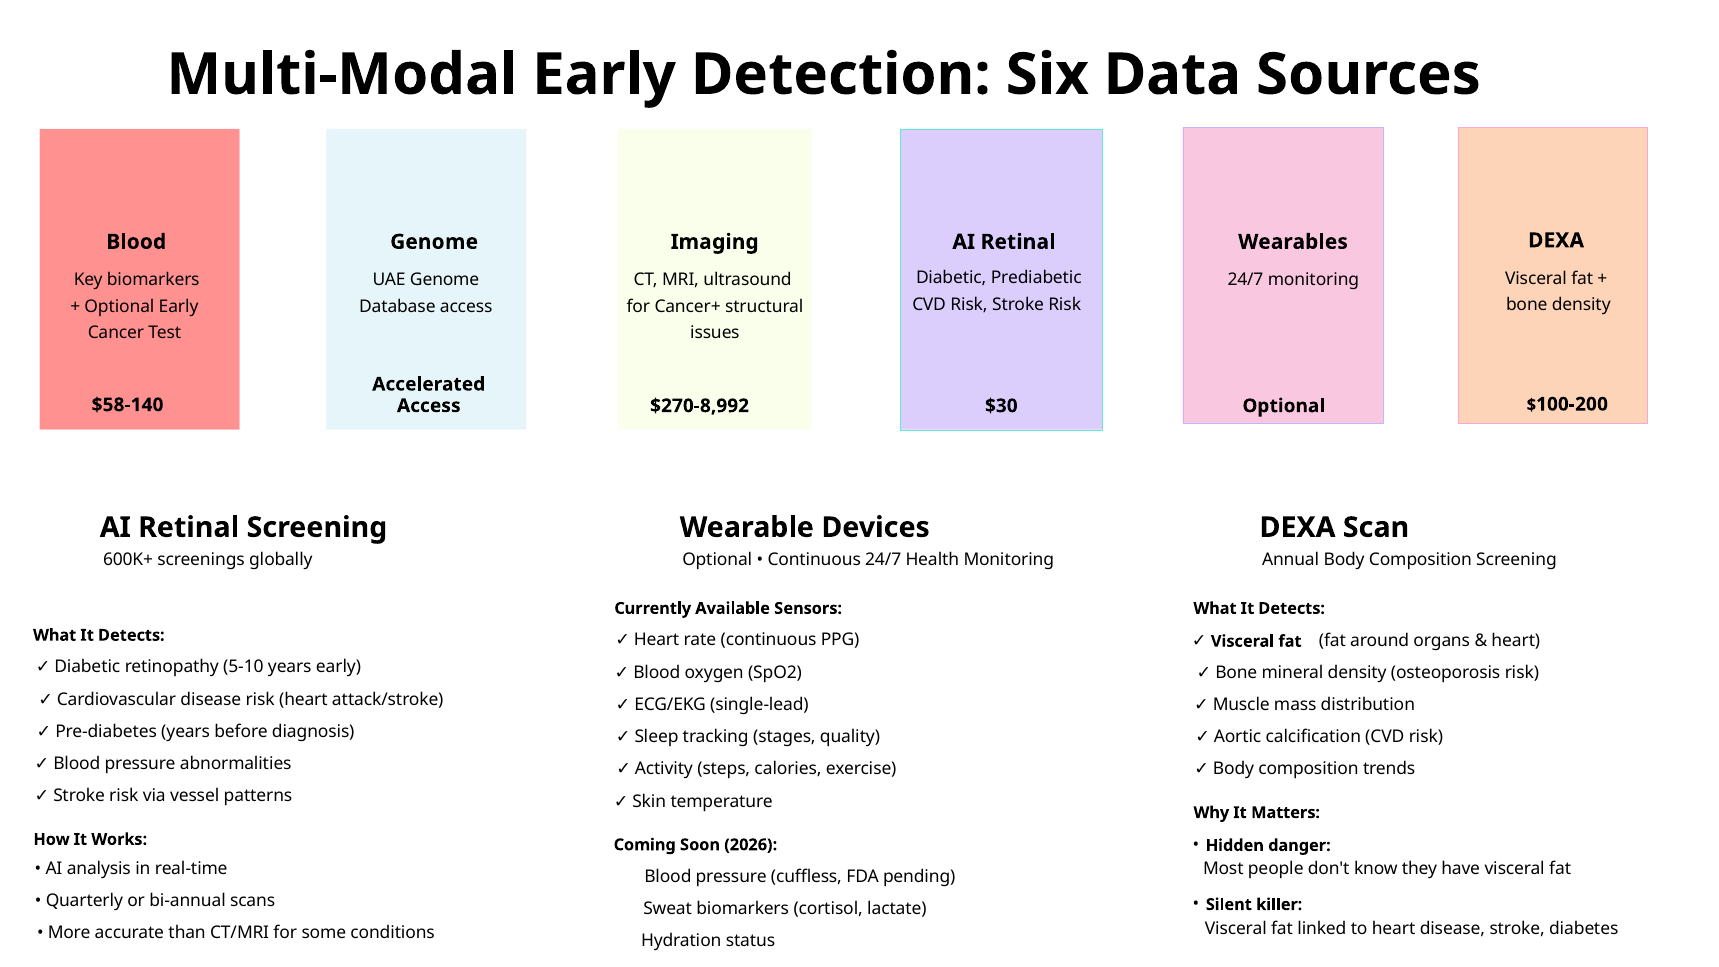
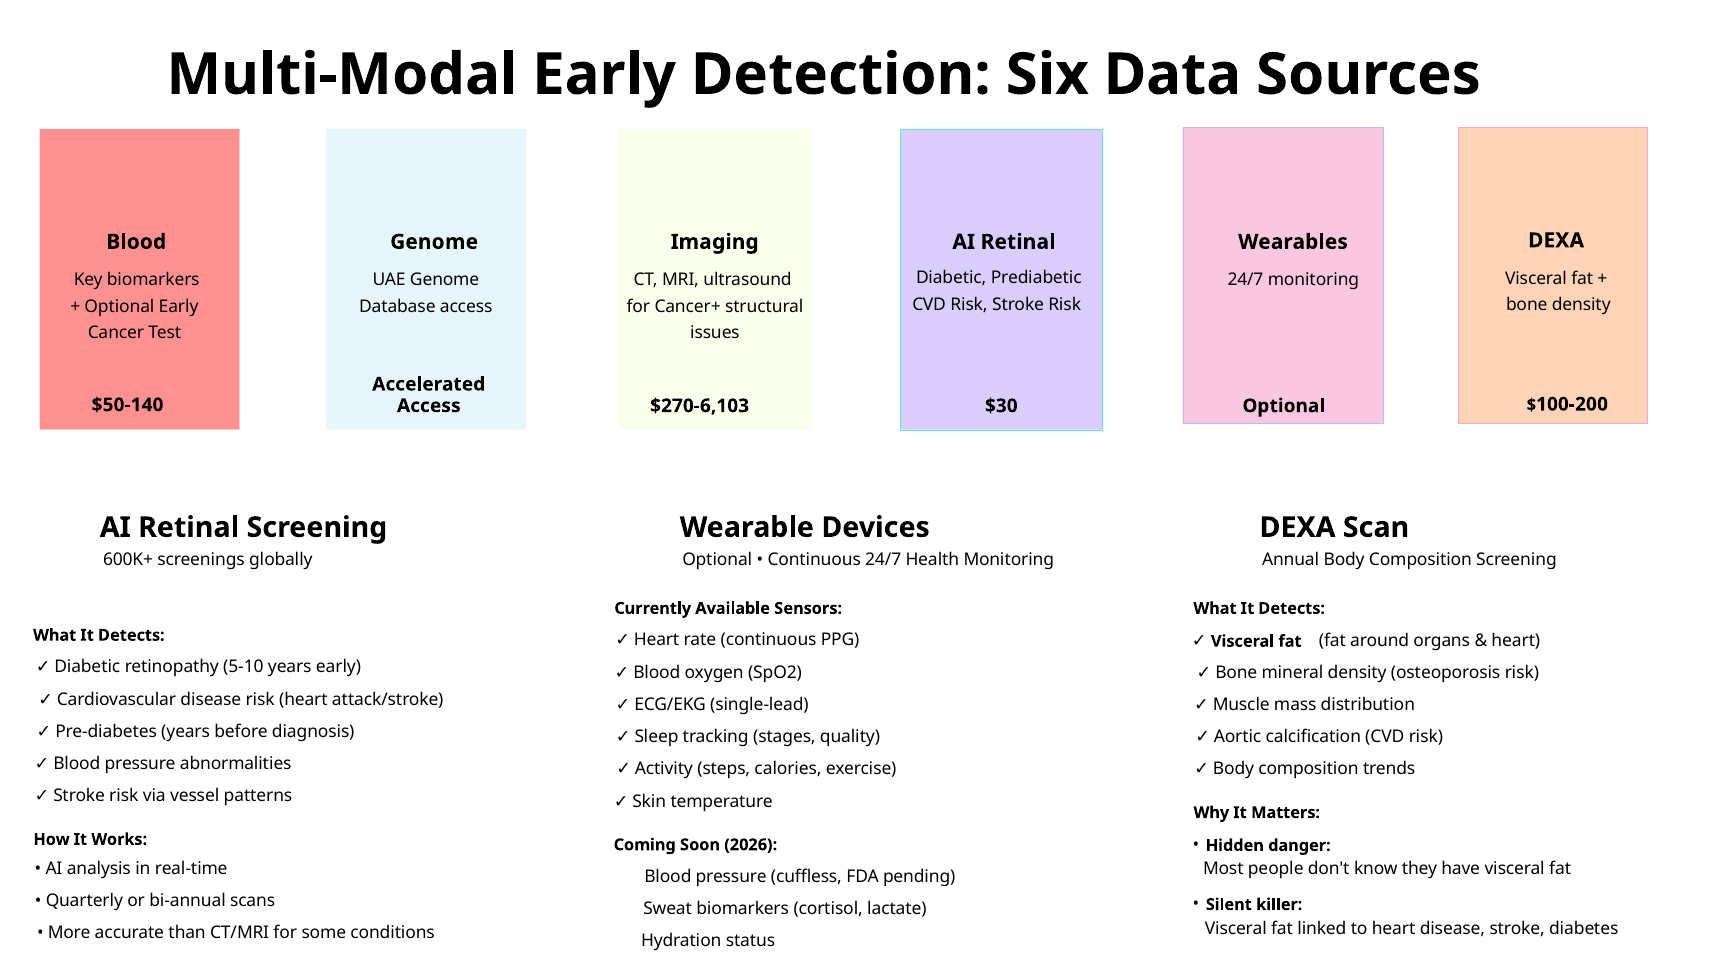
$58-140: $58-140 -> $50-140 (128, 405)
$270-8,992: $270-8,992 -> $270-6,103 (700, 406)
